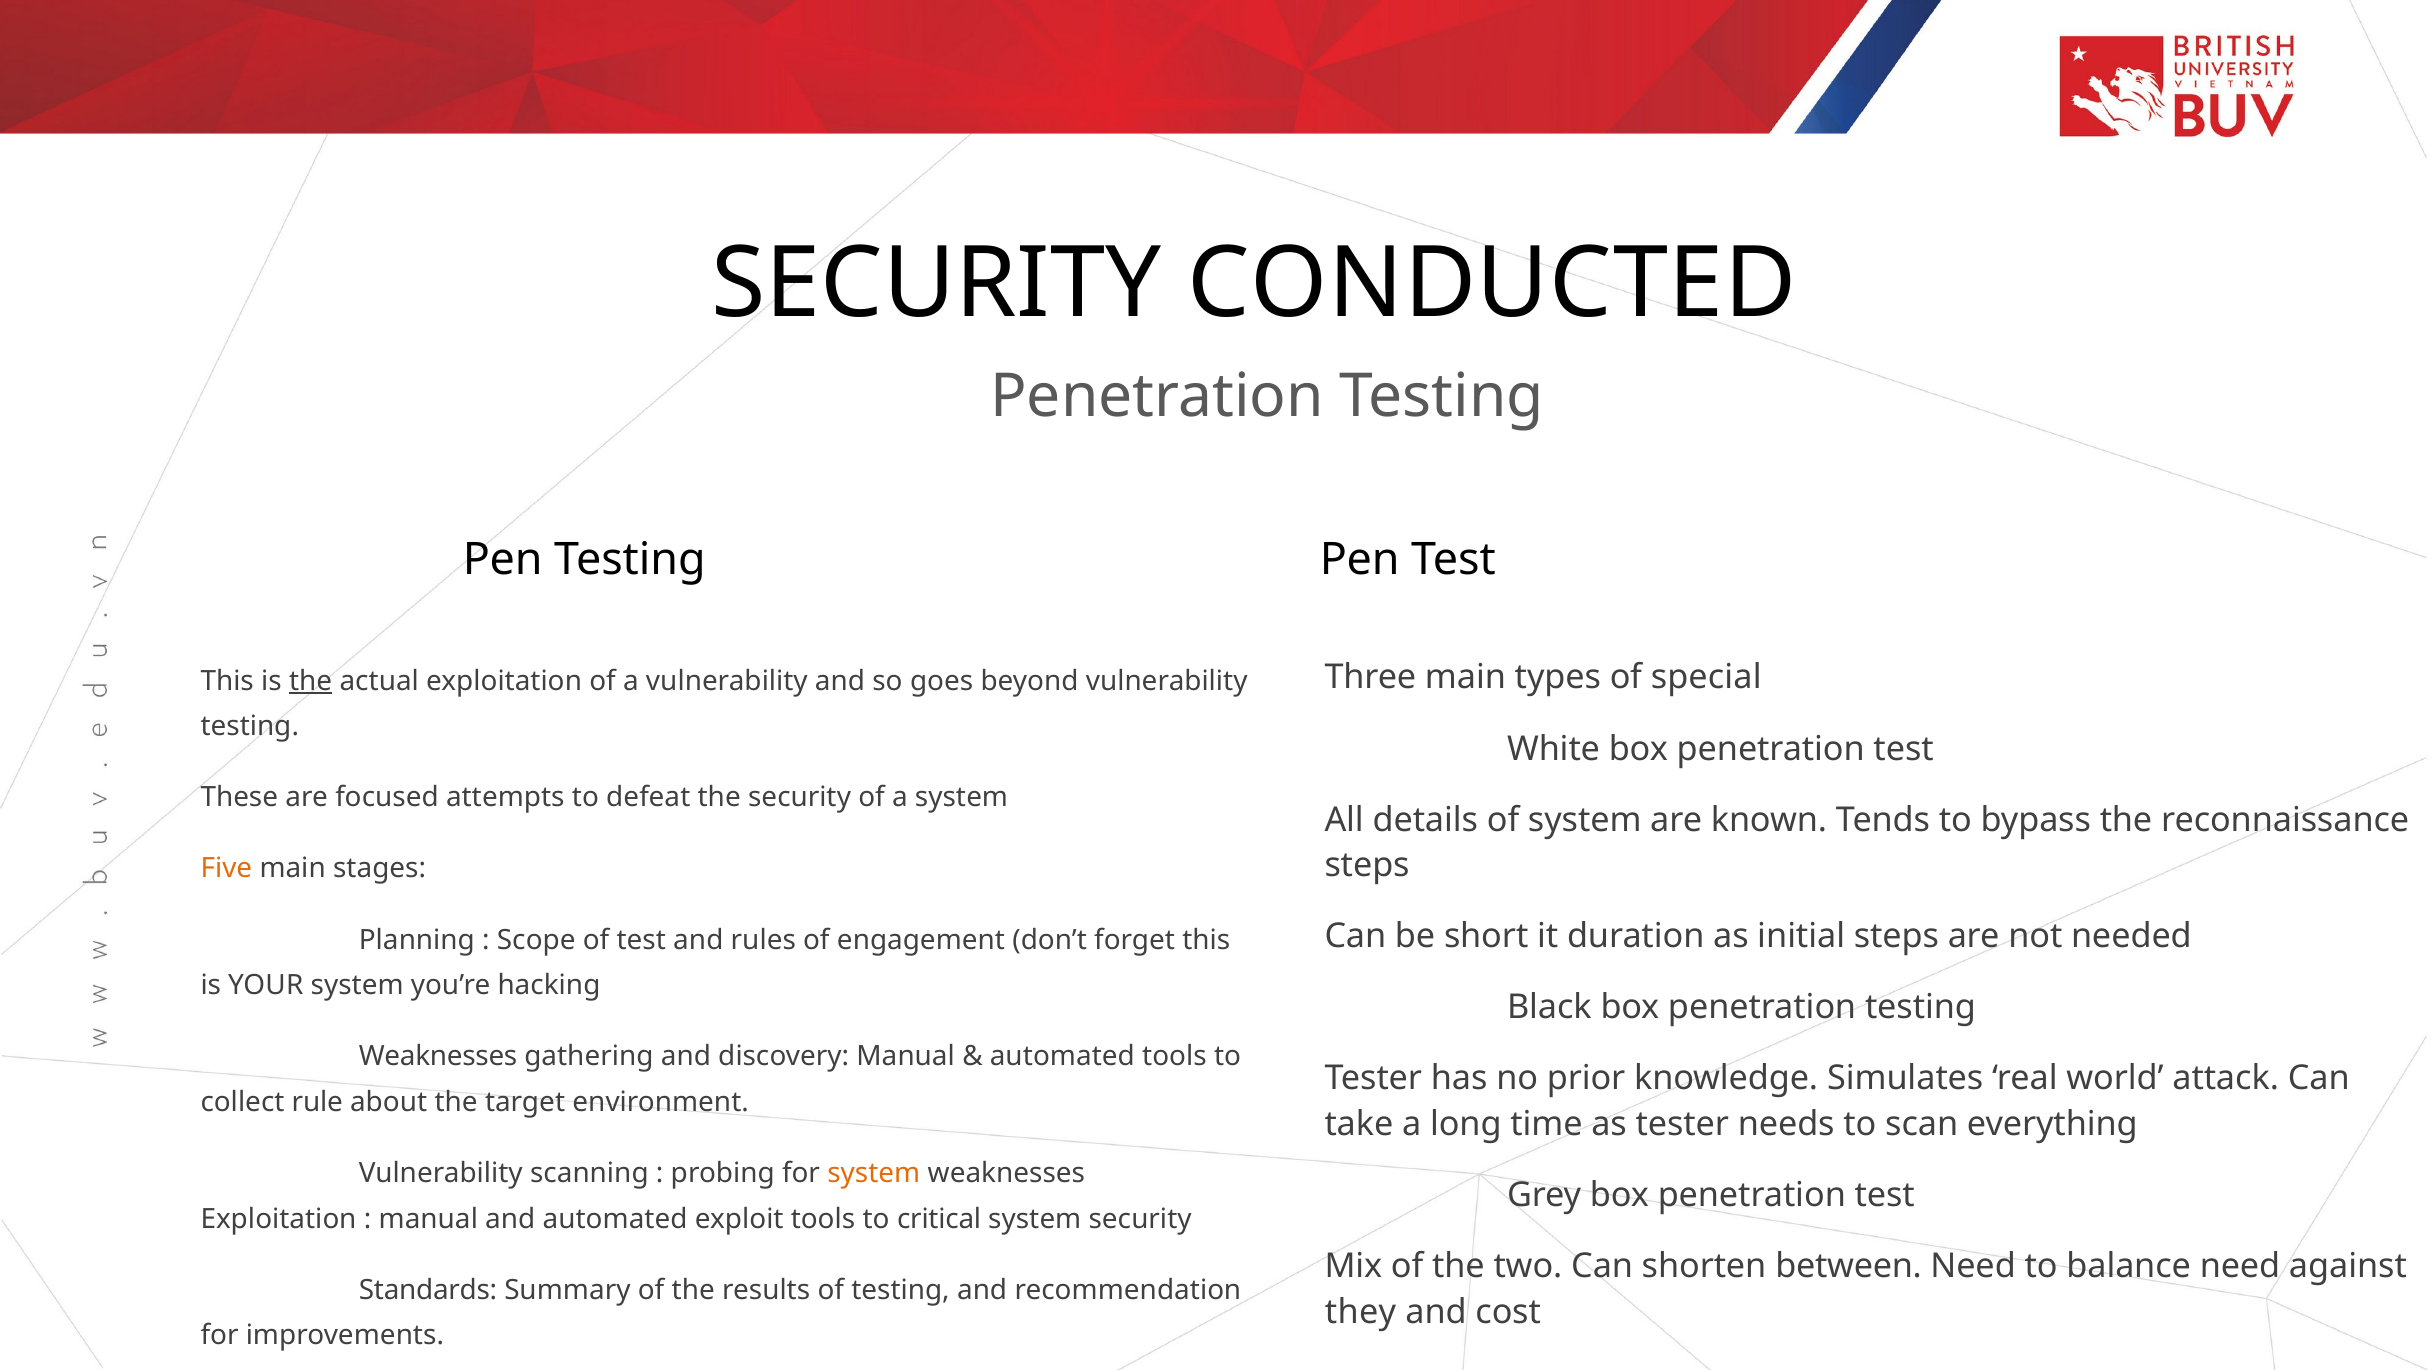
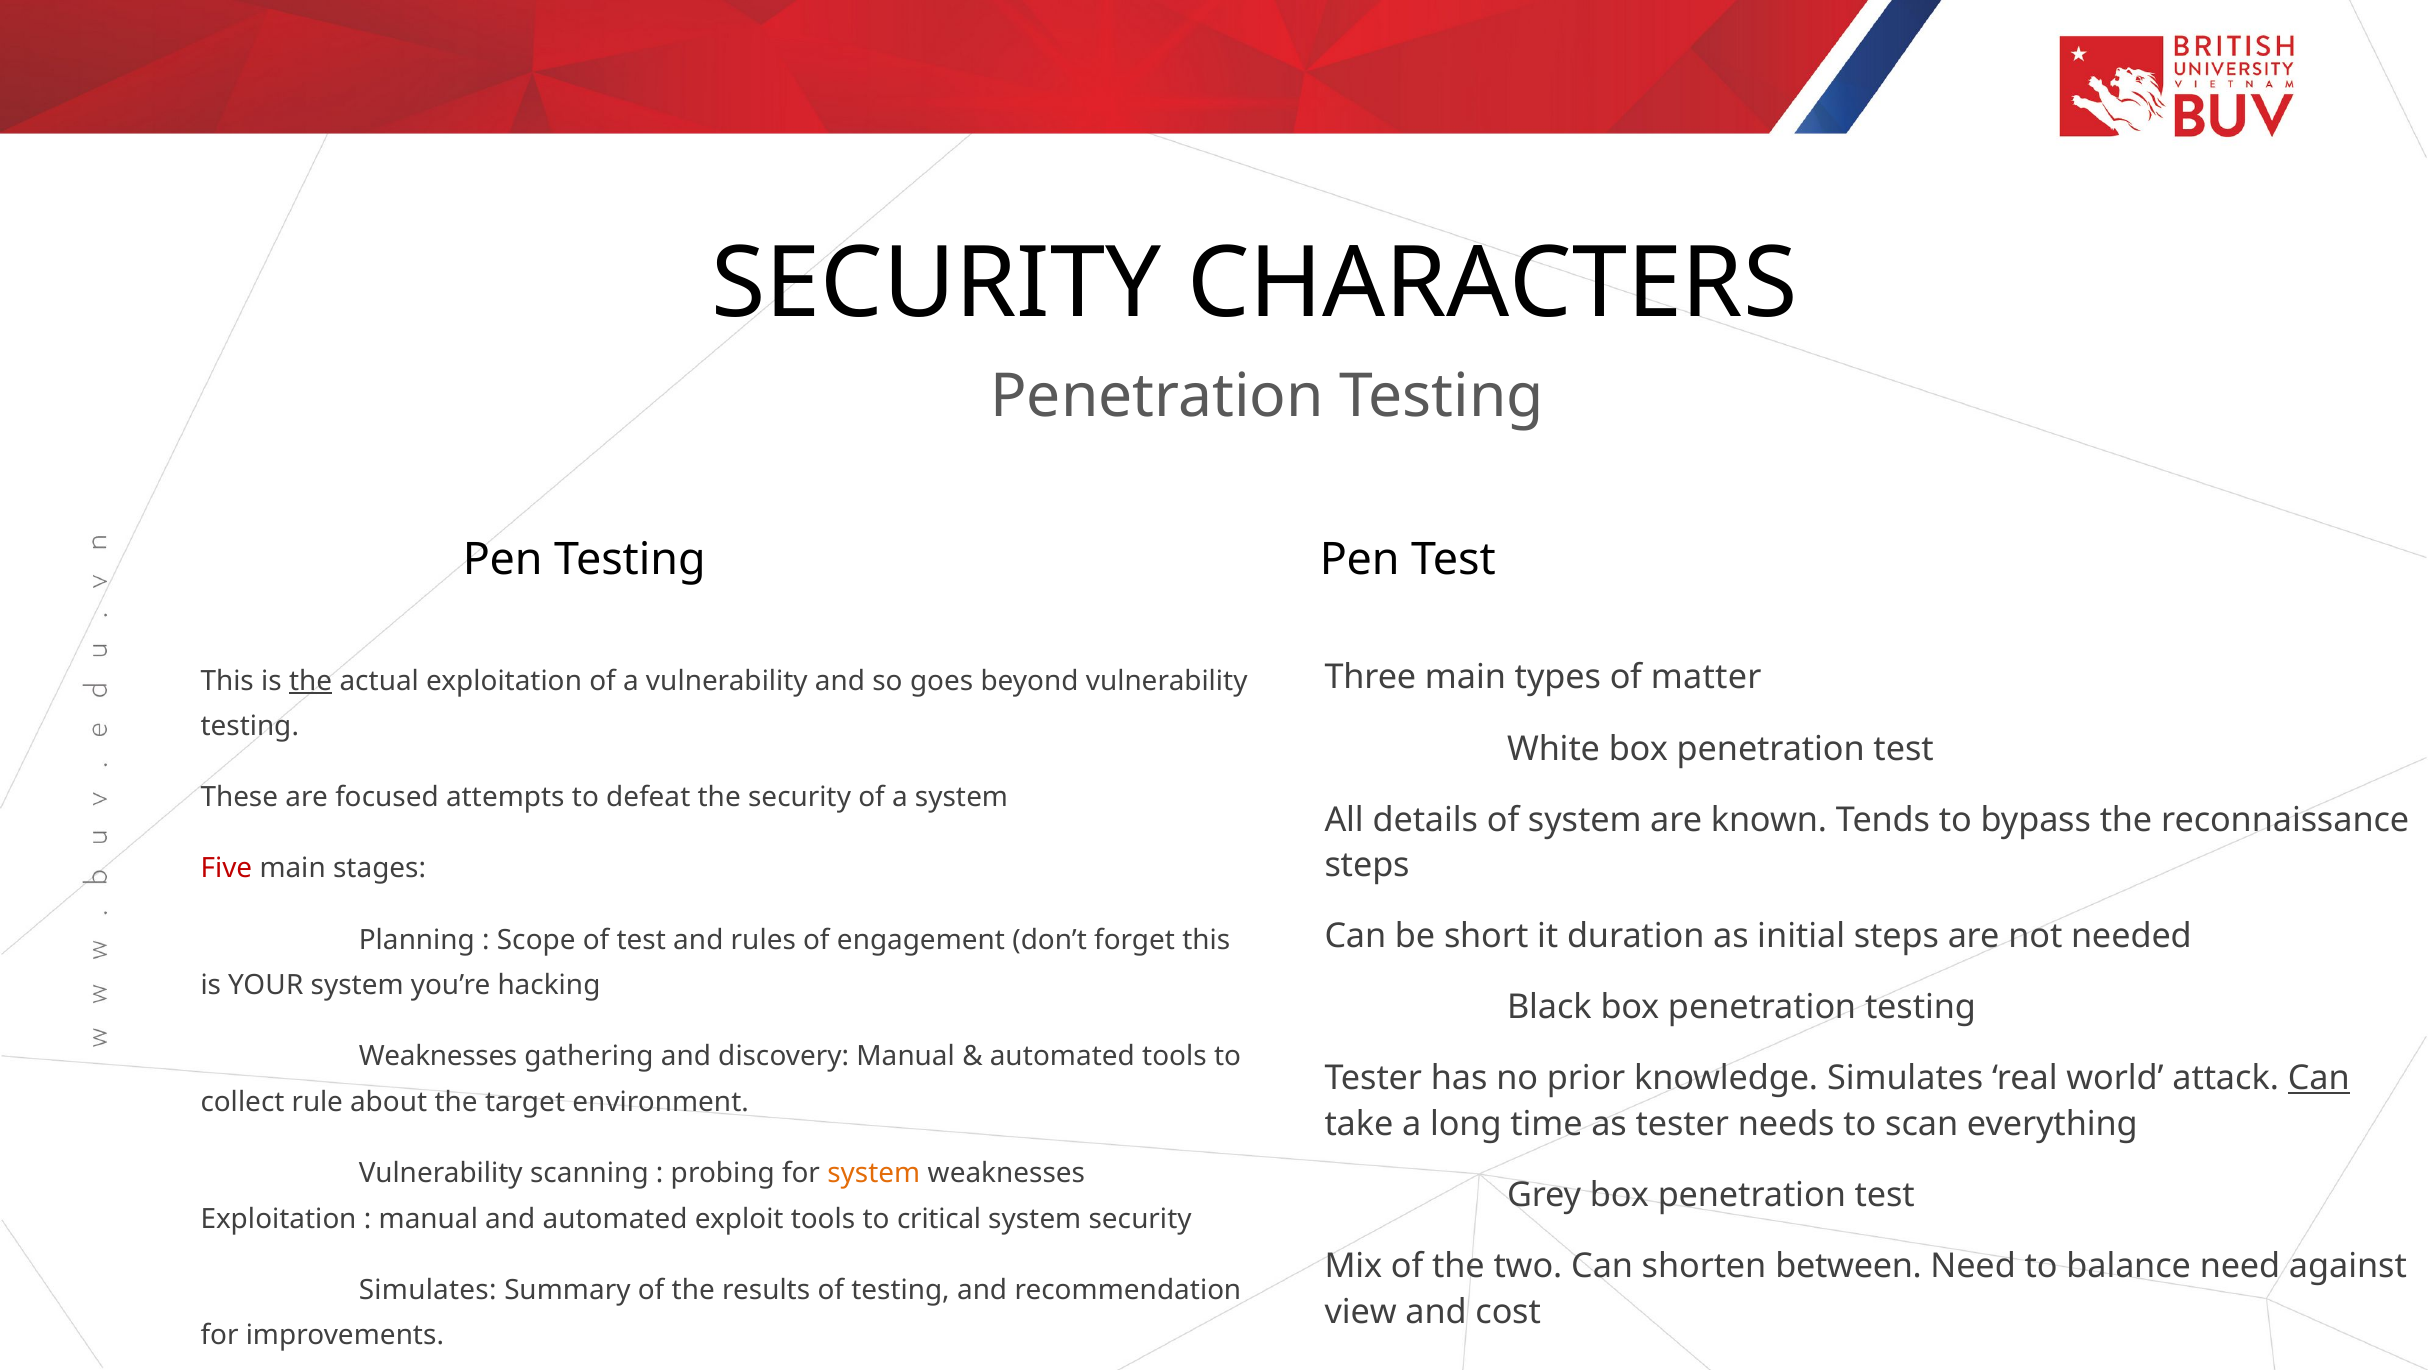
CONDUCTED: CONDUCTED -> CHARACTERS (1492, 283)
special: special -> matter (1706, 677)
Five colour: orange -> red (226, 869)
Can underline: none -> present (2319, 1078)
Standards: Standards -> Simulates (428, 1290)
they: they -> view (1361, 1312)
